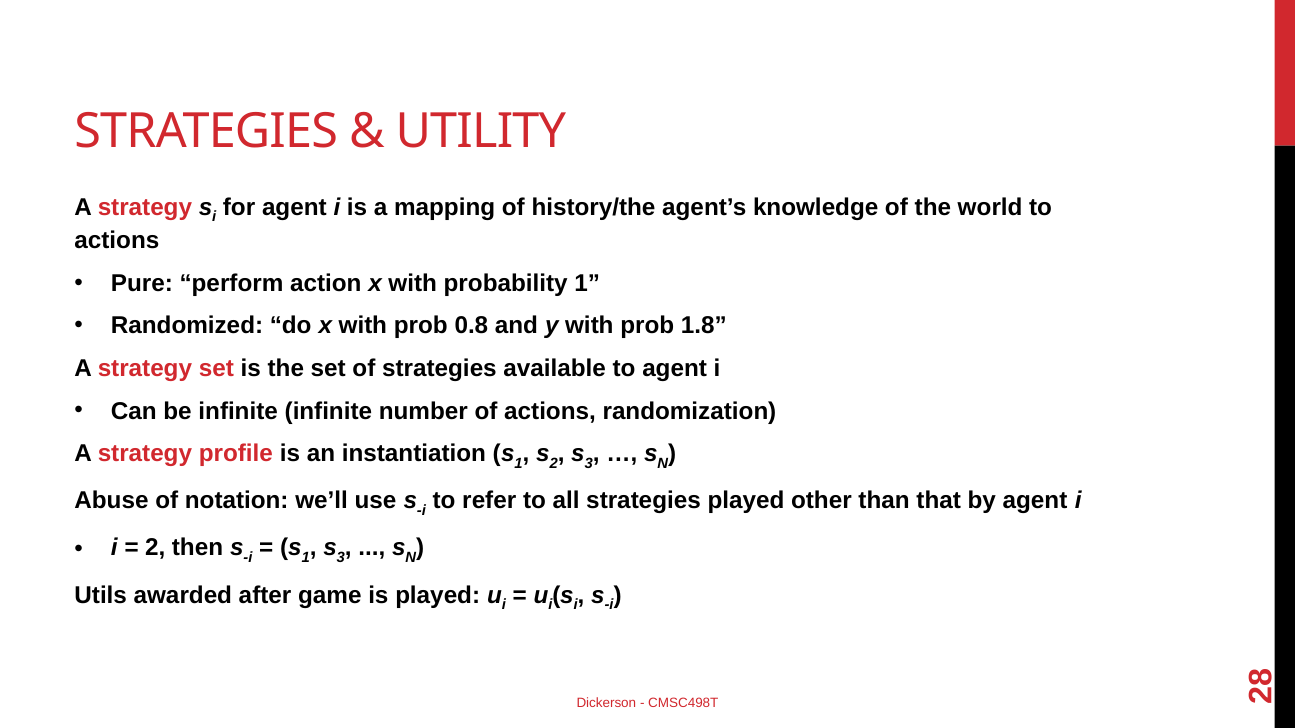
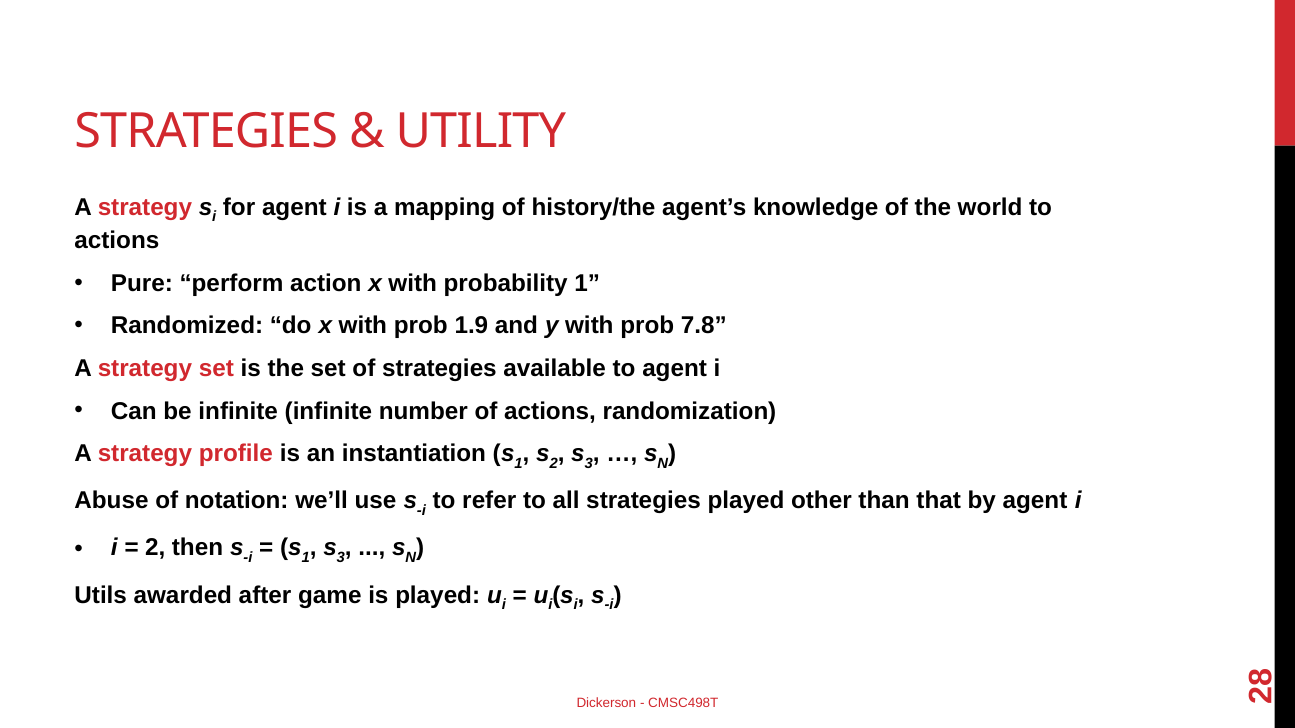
0.8: 0.8 -> 1.9 (471, 326)
1.8: 1.8 -> 7.8 (704, 326)
